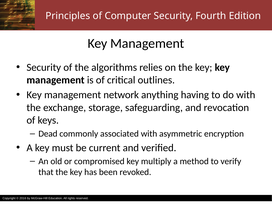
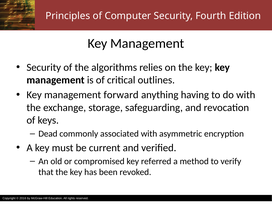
network: network -> forward (121, 95)
multiply: multiply -> referred (156, 161)
